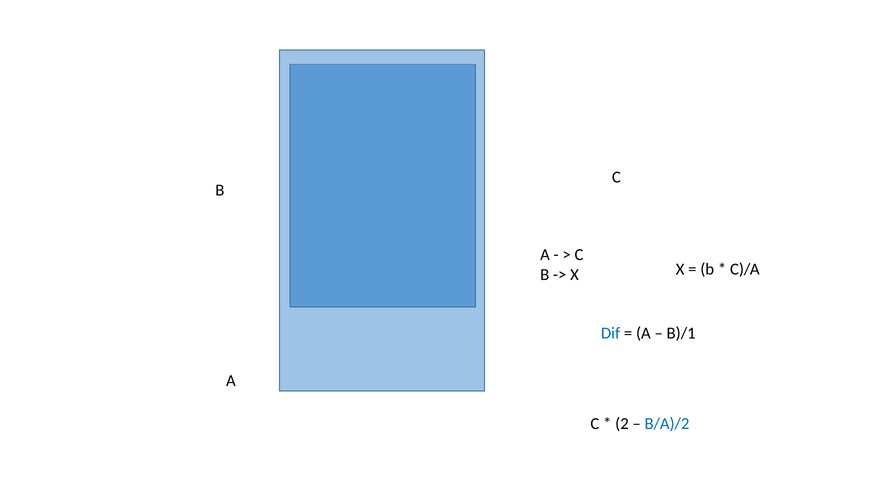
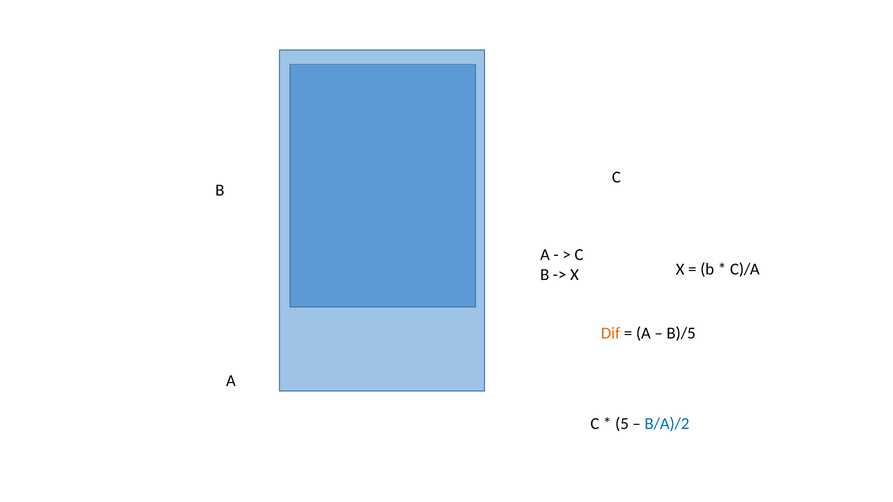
Dif colour: blue -> orange (611, 334)
B)/1: B)/1 -> B)/5 (681, 334)
2: 2 -> 5 (622, 424)
